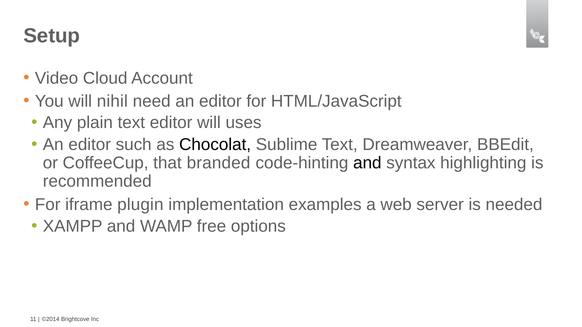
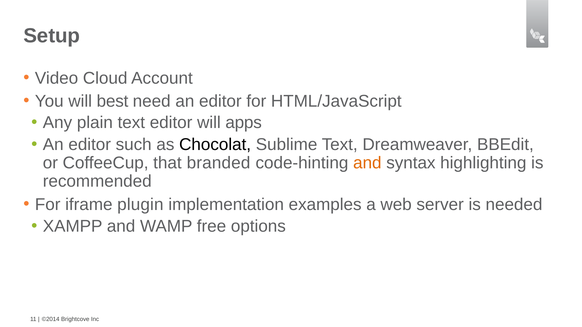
nihil: nihil -> best (112, 101)
uses: uses -> apps (244, 123)
and colour: black -> orange (367, 163)
